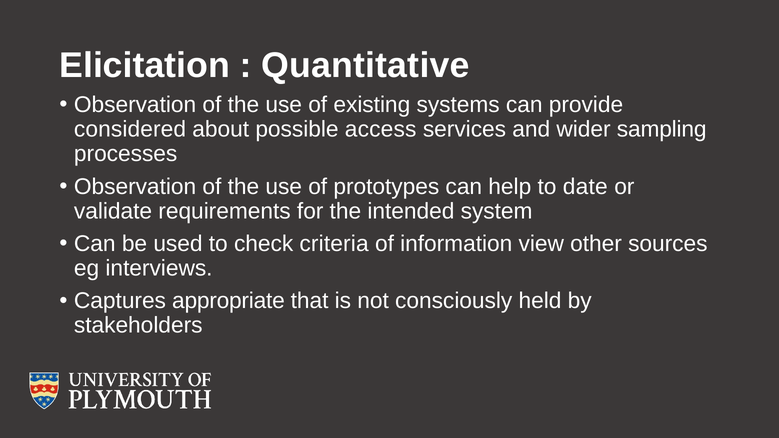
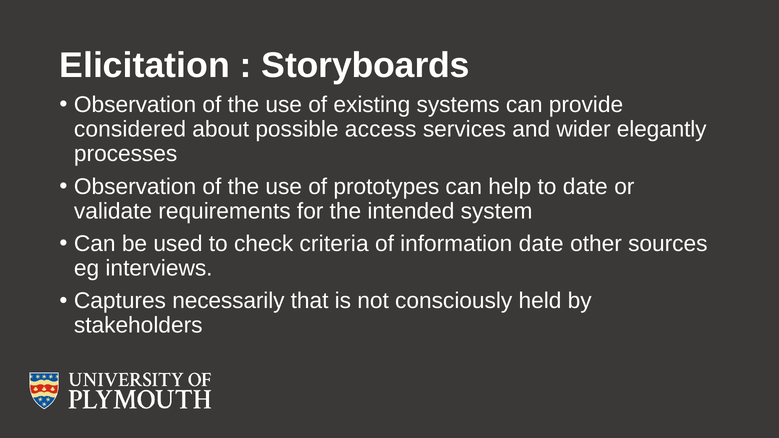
Quantitative: Quantitative -> Storyboards (366, 65)
sampling: sampling -> elegantly (662, 129)
information view: view -> date (541, 244)
appropriate: appropriate -> necessarily (228, 301)
